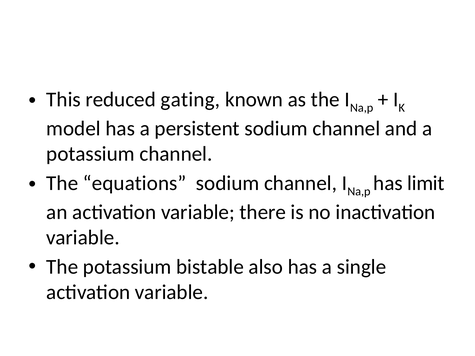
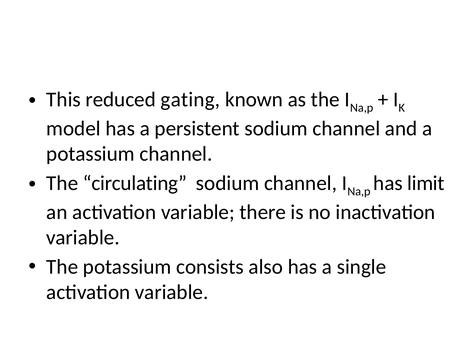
equations: equations -> circulating (135, 183)
bistable: bistable -> consists (210, 267)
